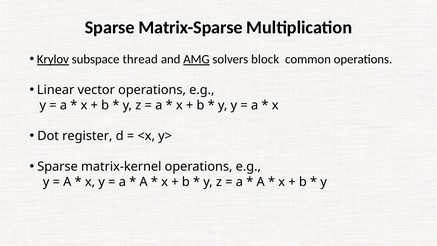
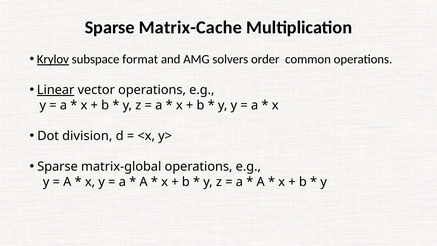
Matrix-Sparse: Matrix-Sparse -> Matrix-Cache (190, 27)
thread: thread -> format (140, 59)
AMG underline: present -> none (196, 59)
block: block -> order (265, 59)
Linear underline: none -> present (56, 90)
register: register -> division (87, 136)
matrix-kernel: matrix-kernel -> matrix-global (121, 166)
